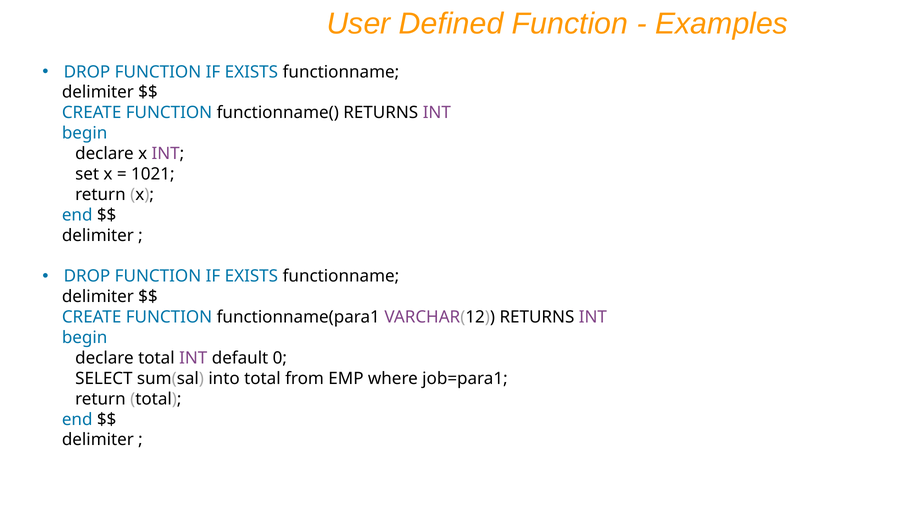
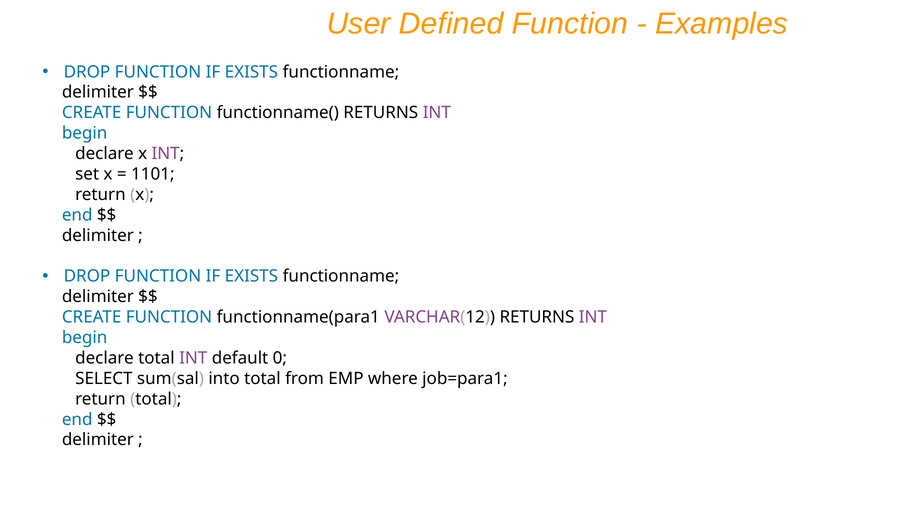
1021: 1021 -> 1101 (153, 174)
